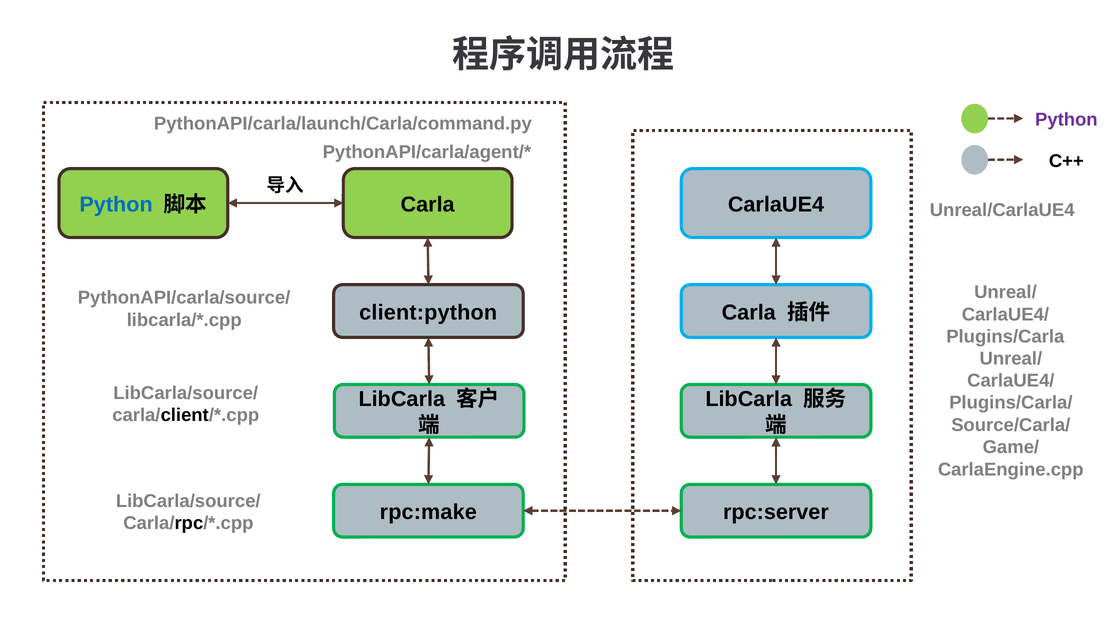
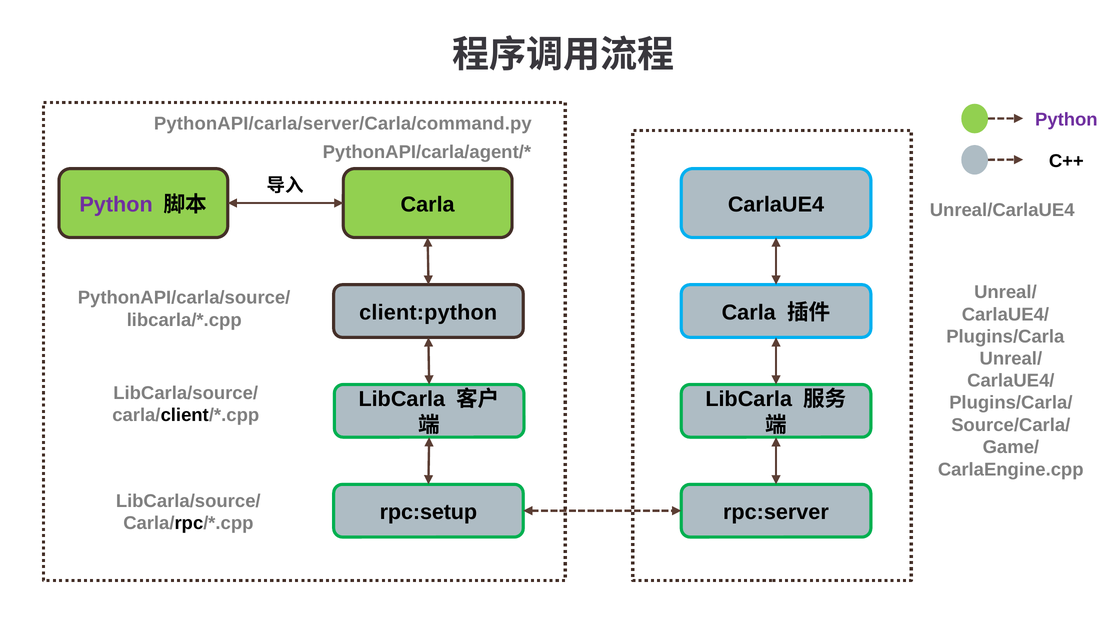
PythonAPI/carla/launch/Carla/command.py: PythonAPI/carla/launch/Carla/command.py -> PythonAPI/carla/server/Carla/command.py (343, 124)
Python colour: blue -> purple (116, 205)
rpc:make: rpc:make -> rpc:setup (428, 512)
